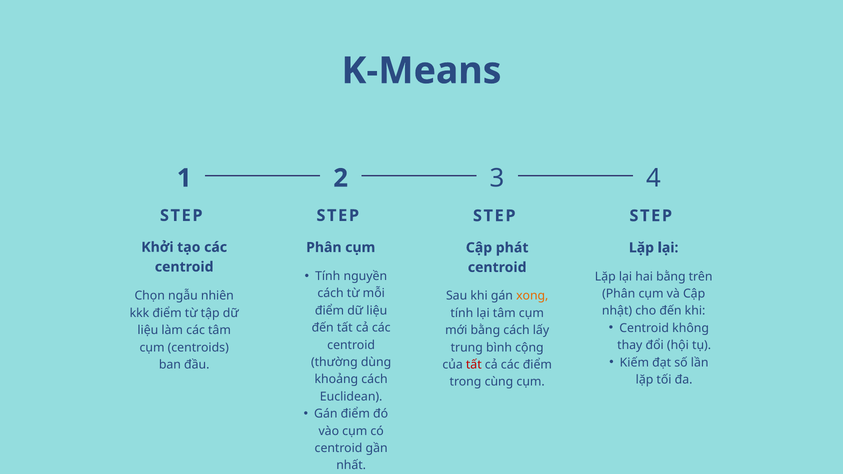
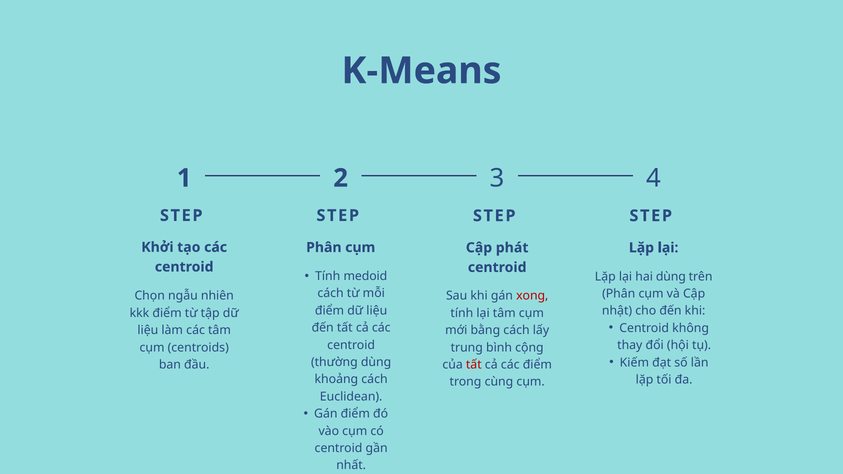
nguyền: nguyền -> medoid (365, 276)
hai bằng: bằng -> dùng (671, 277)
xong colour: orange -> red (532, 296)
